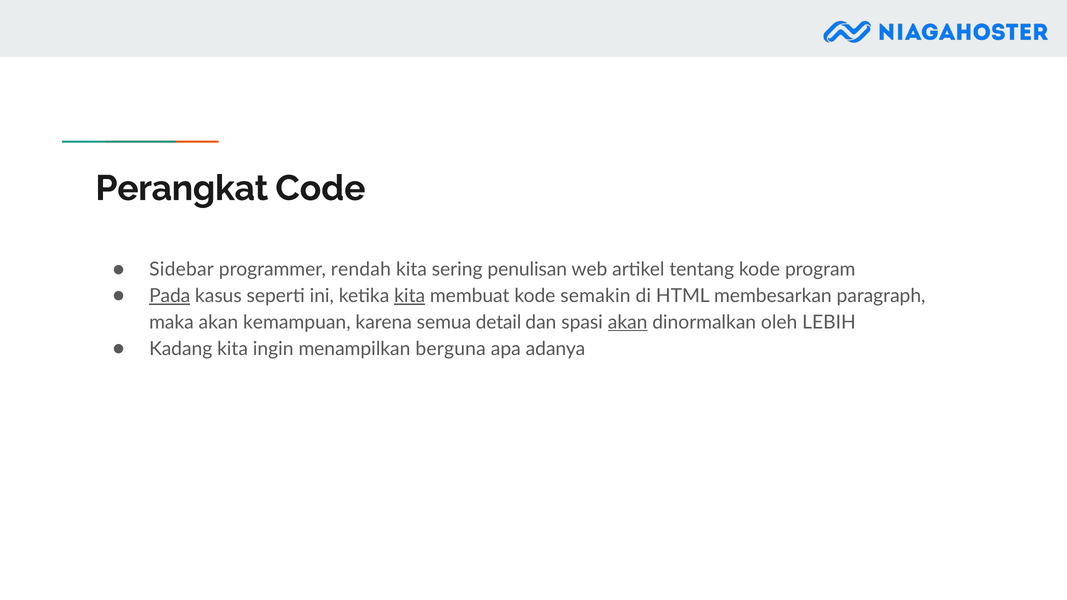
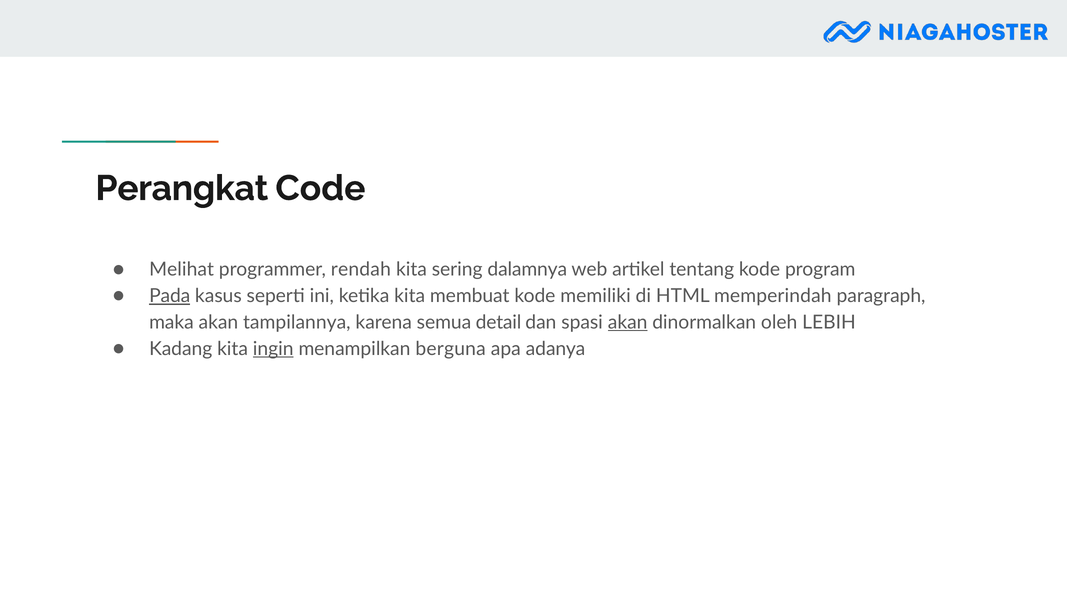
Sidebar: Sidebar -> Melihat (182, 270)
penulisan: penulisan -> dalamnya (527, 270)
kita underline: present -> none (410, 296)
semakin: semakin -> memiliki (596, 296)
membesarkan: membesarkan -> memperindah (773, 296)
kemampuan: kemampuan -> tampilannya (297, 322)
ingin underline: none -> present (273, 349)
